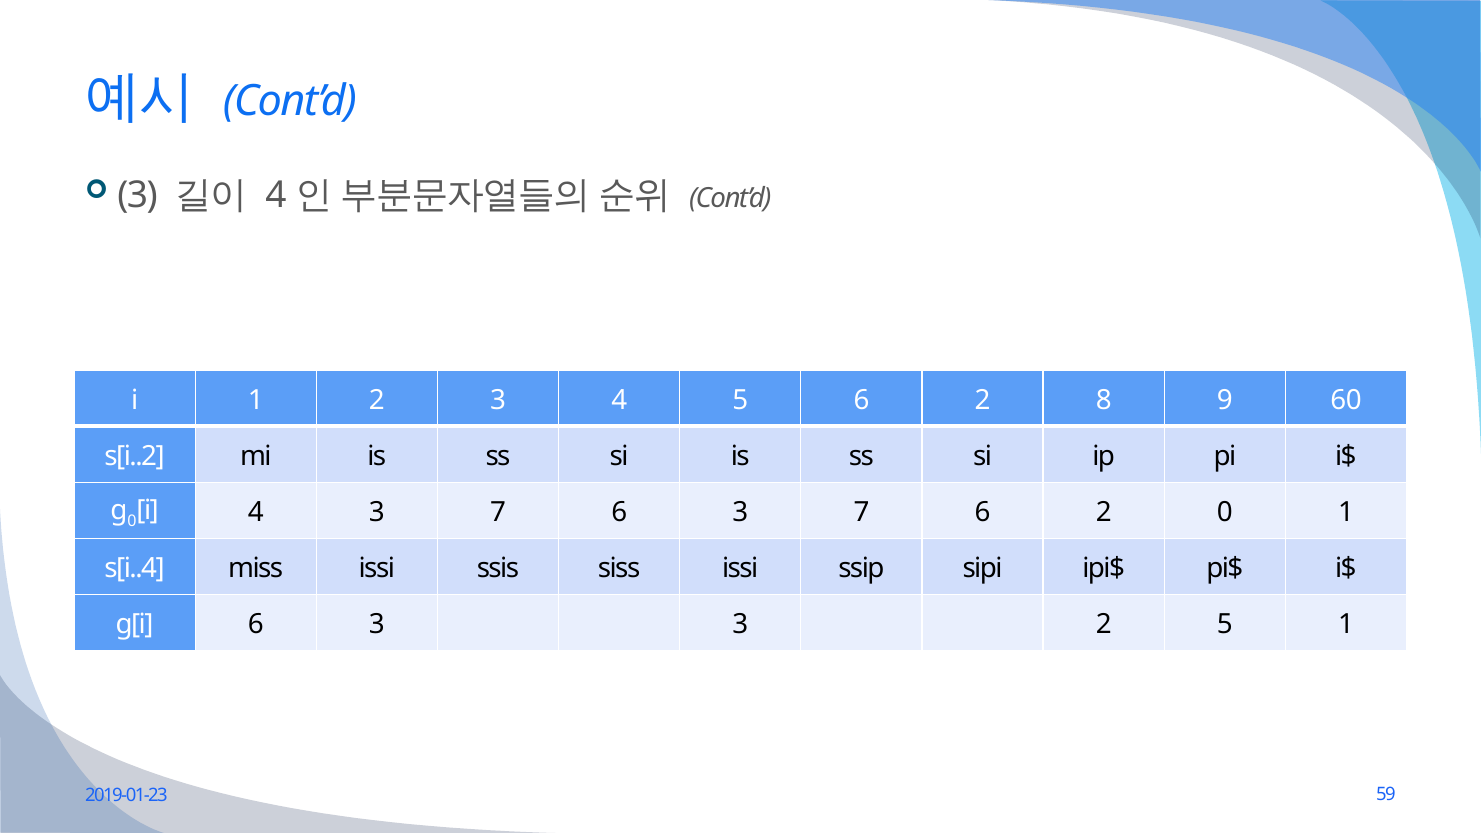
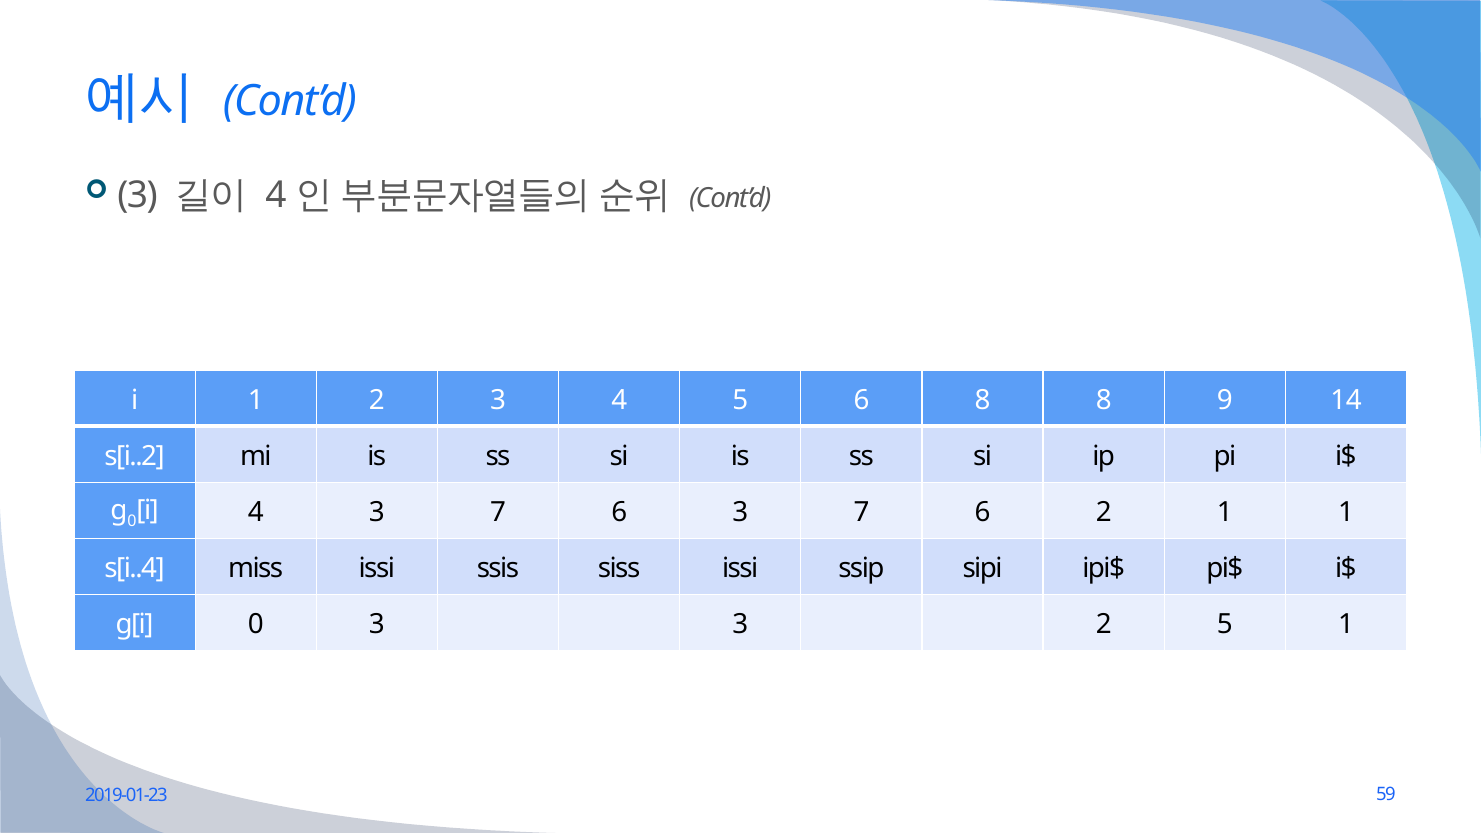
5 6 2: 2 -> 8 (983, 400)
60: 60 -> 14 (1346, 400)
2 0: 0 -> 1 (1225, 512)
g[i 6: 6 -> 0 (256, 624)
